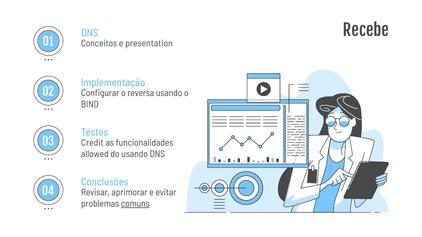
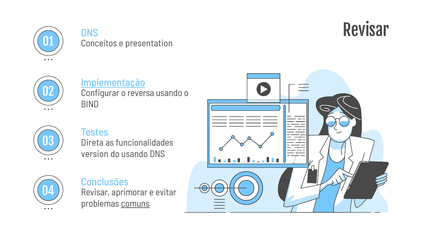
Recebe: Recebe -> Revisar (366, 31)
Implementação underline: none -> present (113, 83)
Credit: Credit -> Direta (92, 143)
allowed: allowed -> version (95, 154)
